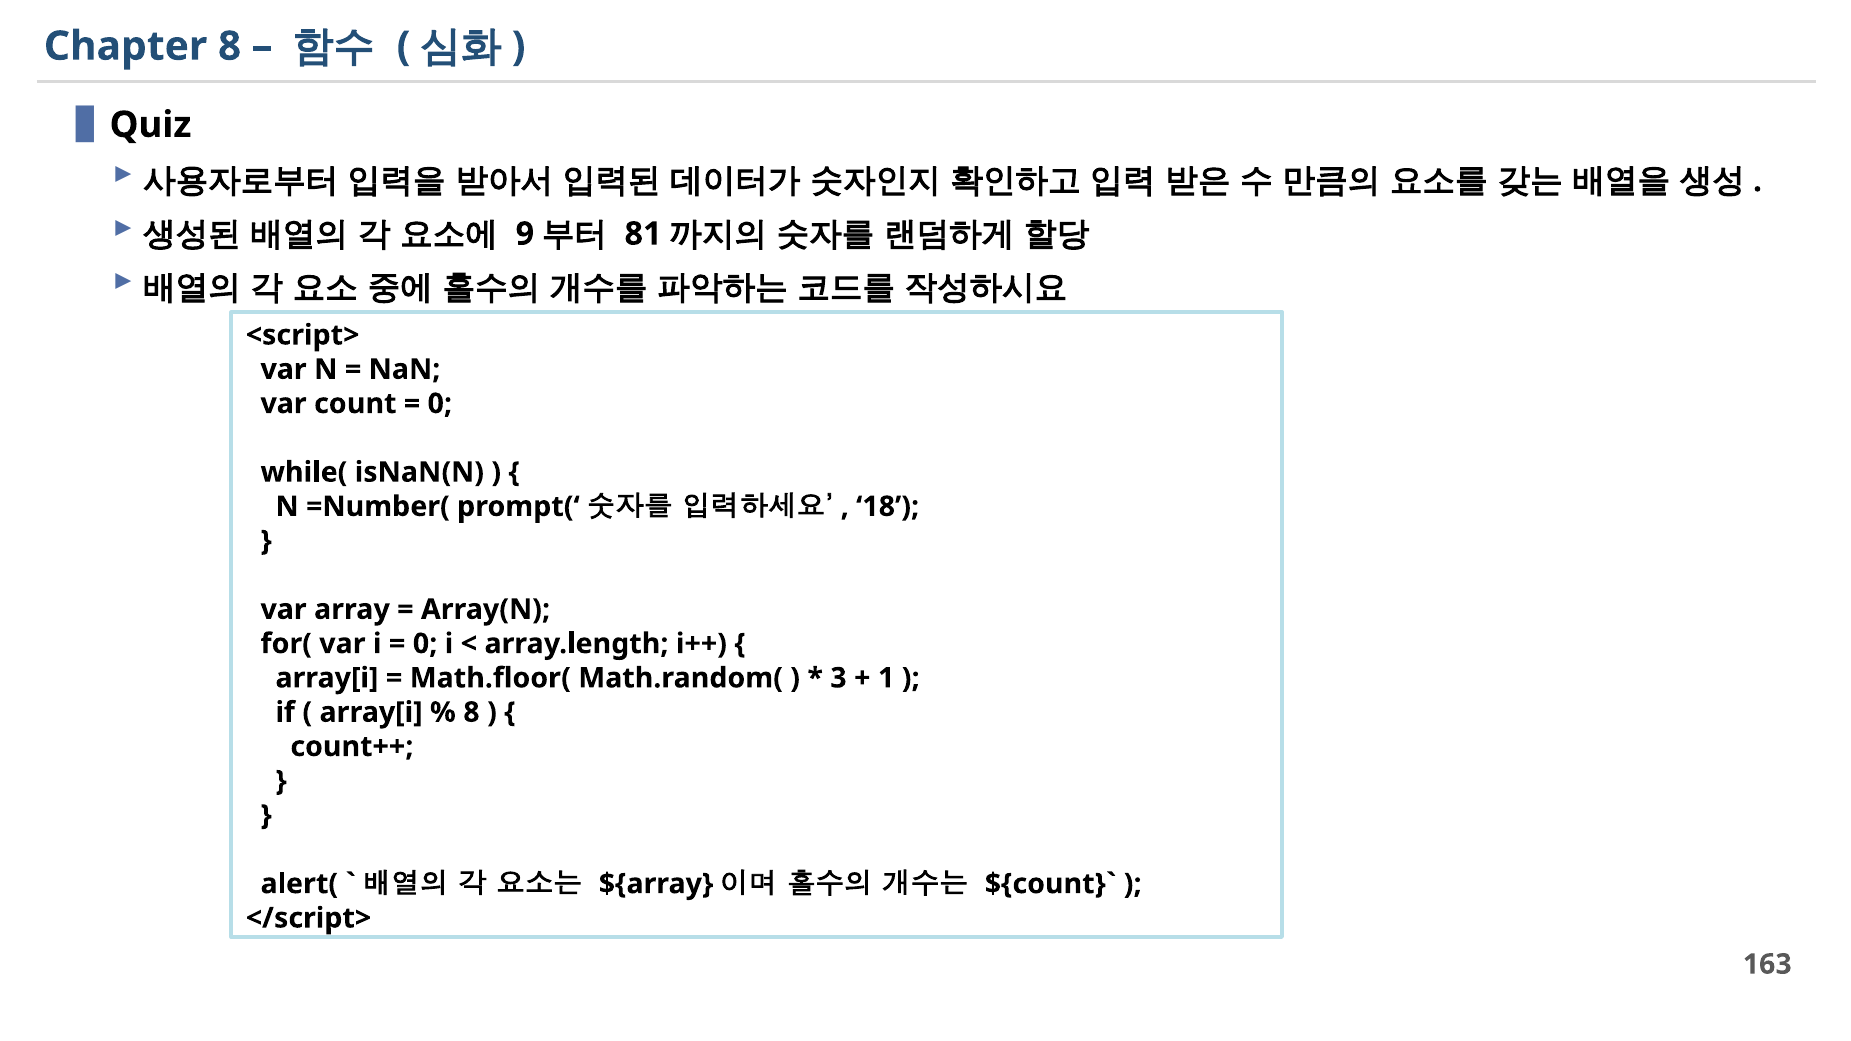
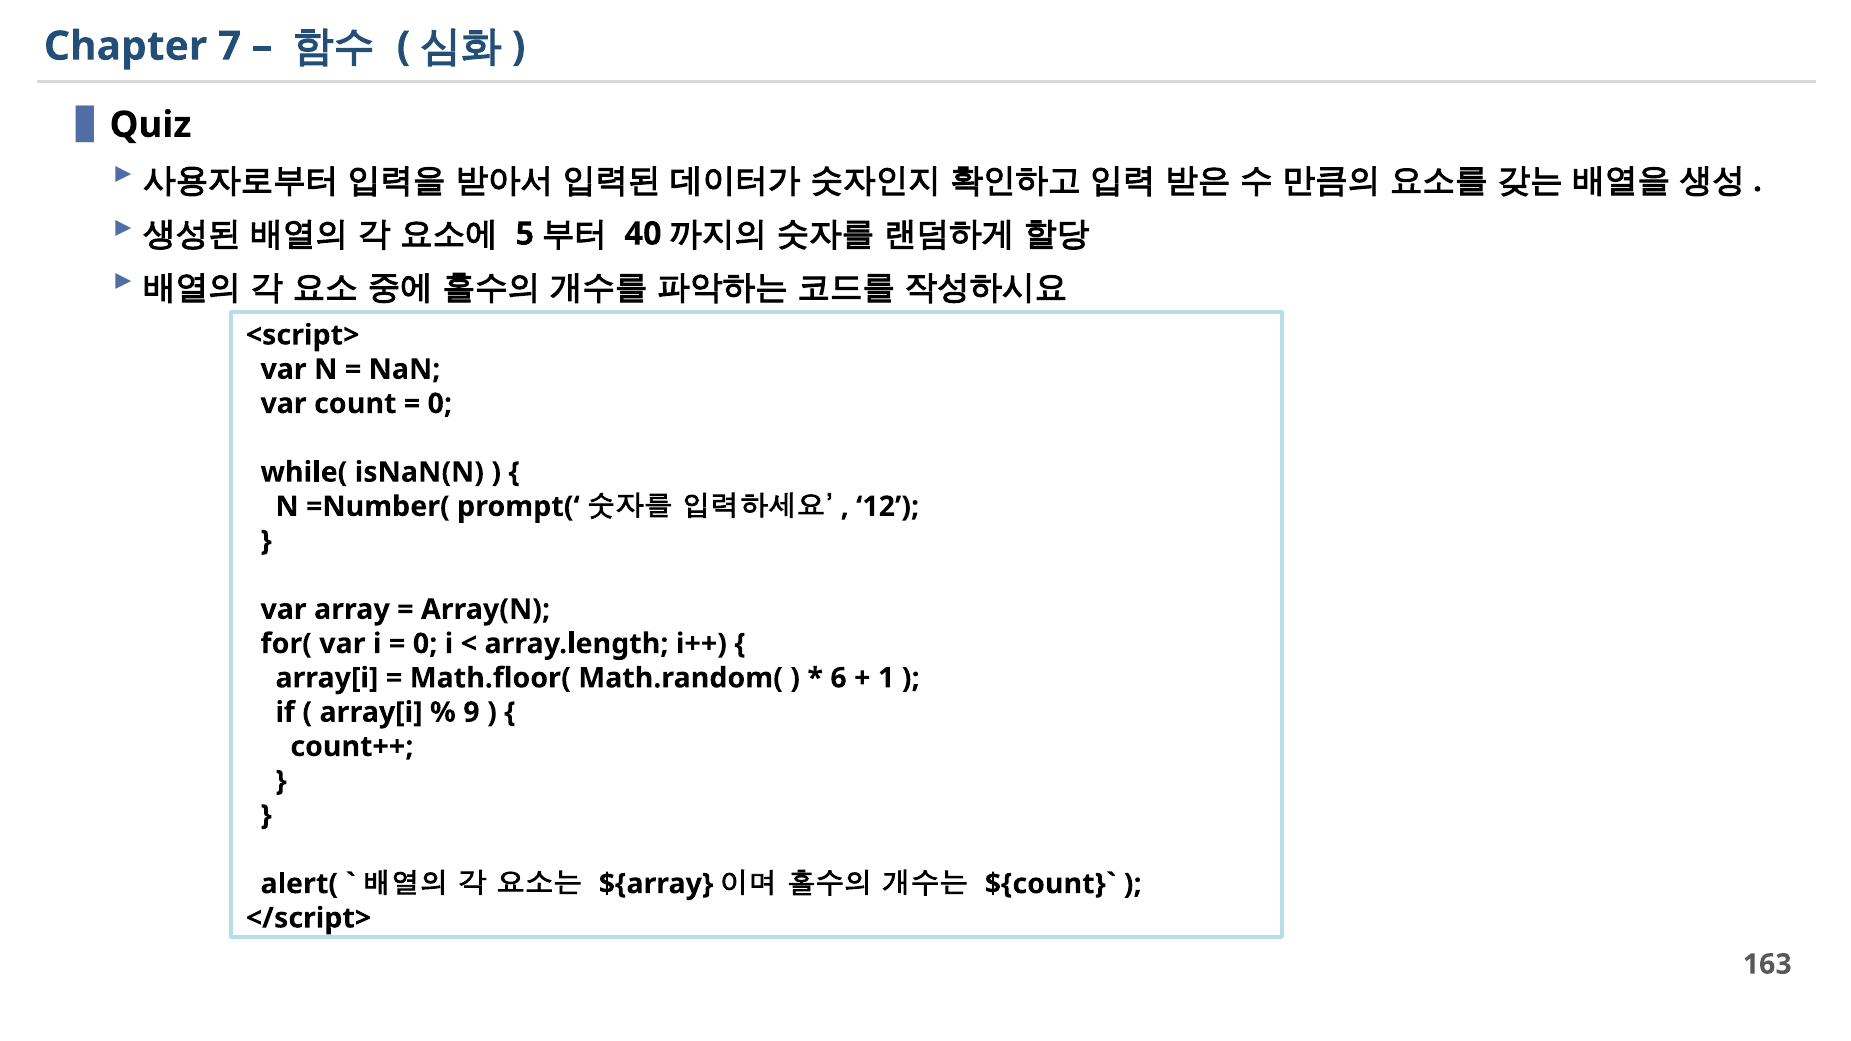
Chapter 8: 8 -> 7 (230, 46)
9: 9 -> 5 (525, 234)
81: 81 -> 40 (643, 234)
18: 18 -> 12 (888, 507)
3: 3 -> 6 (839, 678)
8: 8 -> 9 (471, 712)
